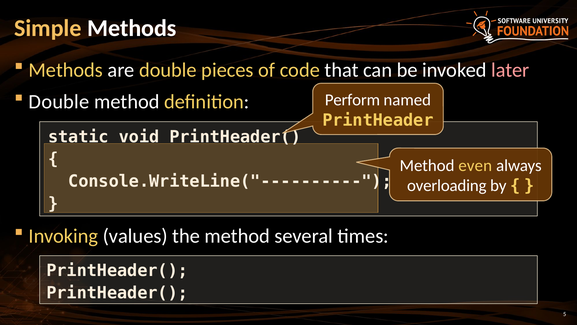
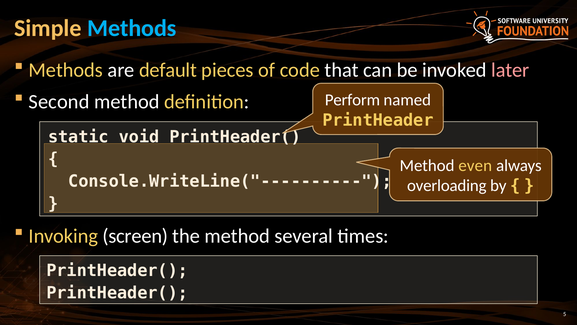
Methods colour: white -> light blue (132, 28)
are double: double -> default (168, 70)
Double: Double -> Second (59, 102)
values: values -> screen (135, 236)
